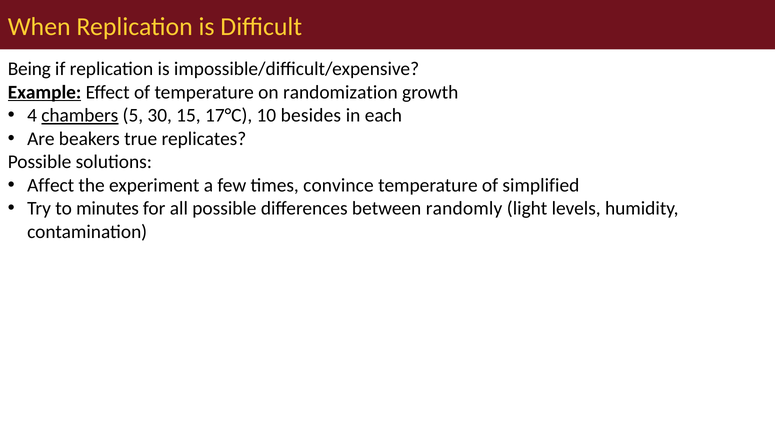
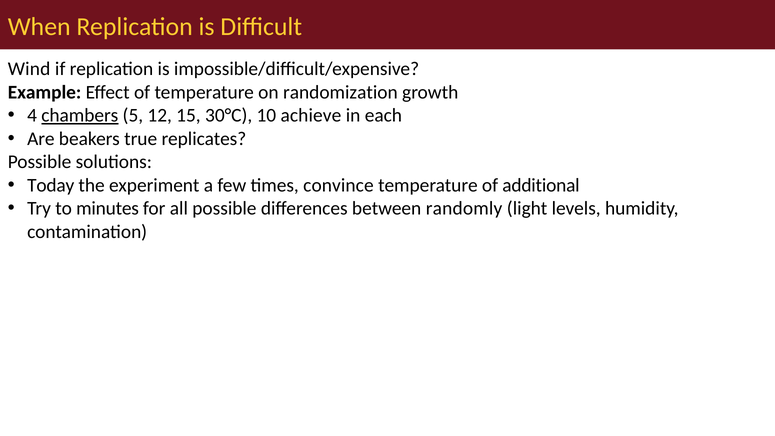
Being: Being -> Wind (29, 69)
Example underline: present -> none (44, 92)
30: 30 -> 12 (160, 115)
17°C: 17°C -> 30°C (229, 115)
besides: besides -> achieve (311, 115)
Affect: Affect -> Today (51, 185)
simplified: simplified -> additional (541, 185)
